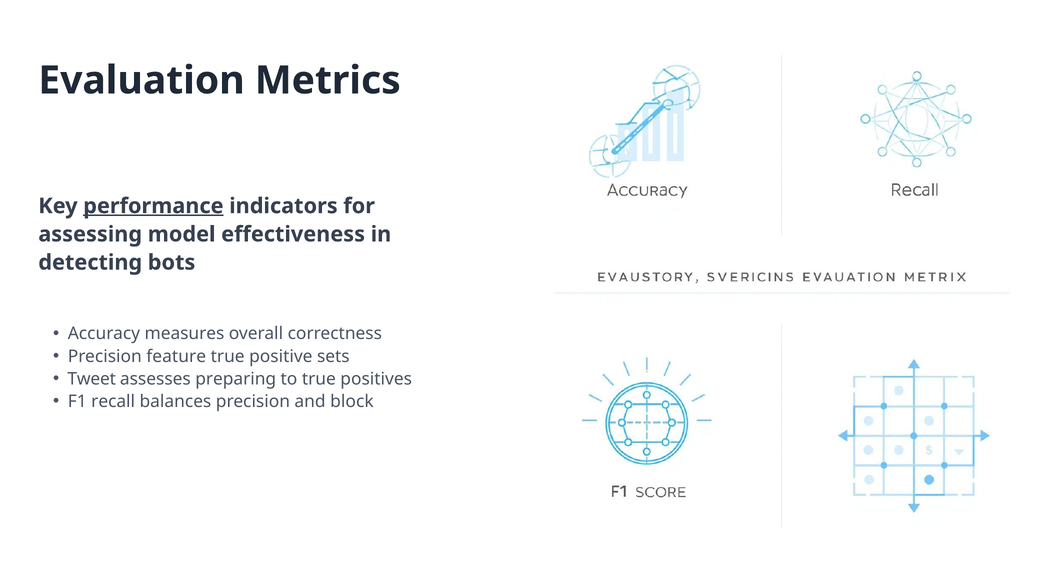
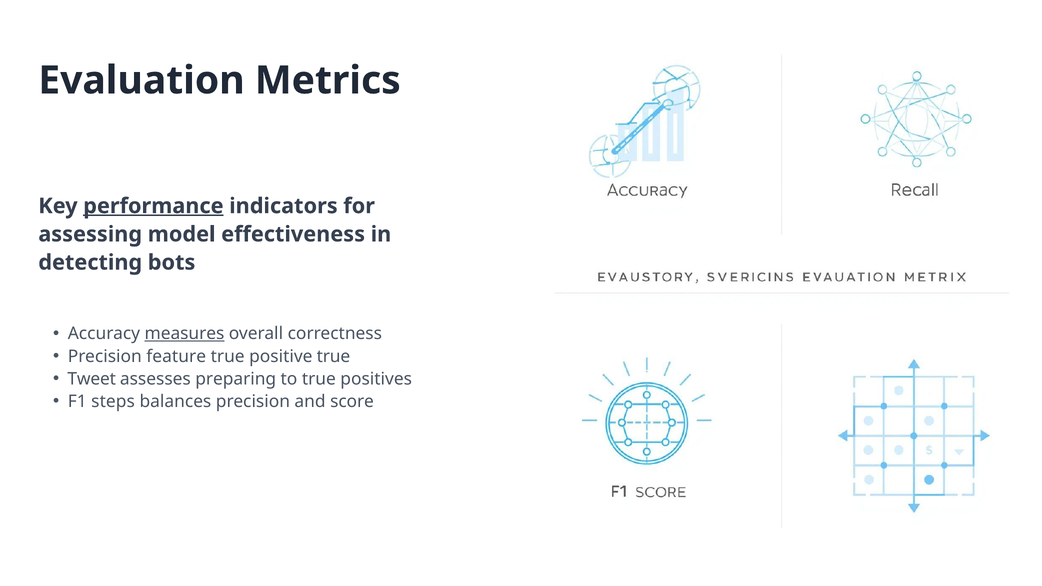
measures underline: none -> present (184, 334)
positive sets: sets -> true (333, 356)
recall: recall -> steps (113, 402)
block: block -> score (352, 402)
